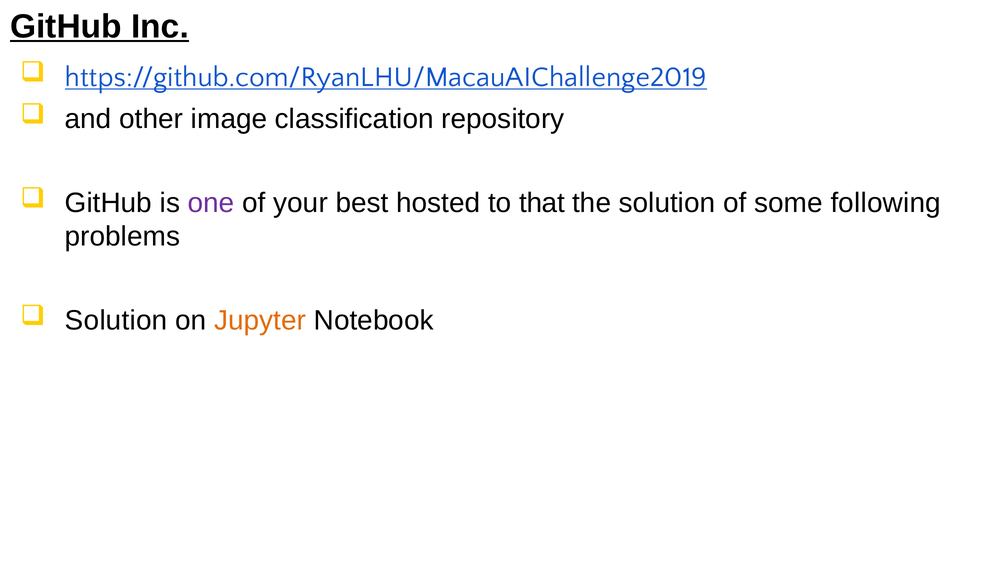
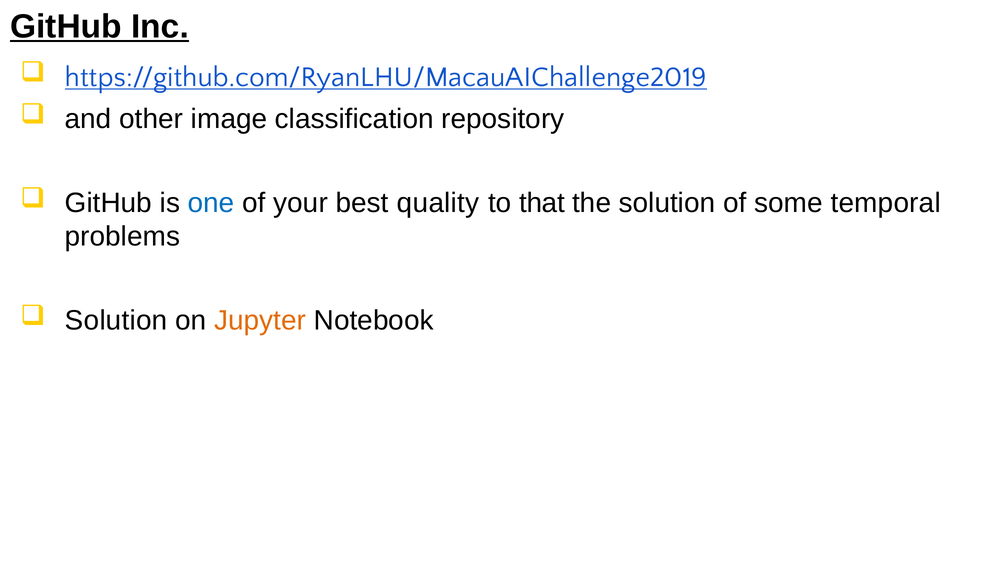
one colour: purple -> blue (211, 203)
hosted: hosted -> quality (438, 203)
following: following -> temporal (886, 203)
